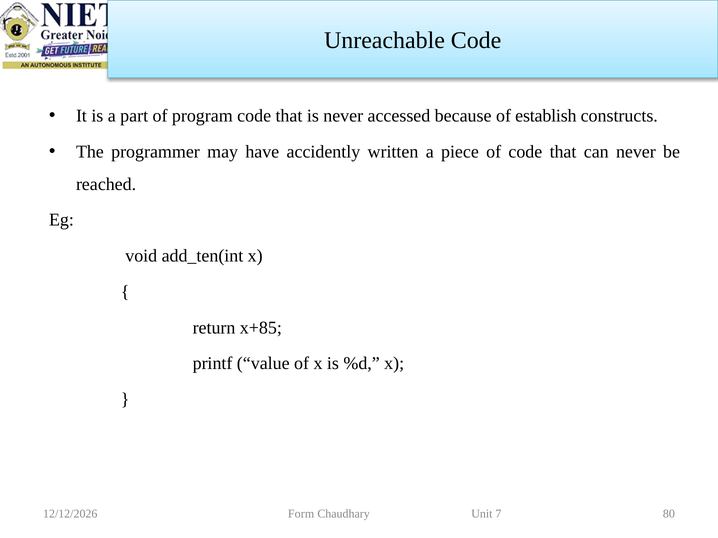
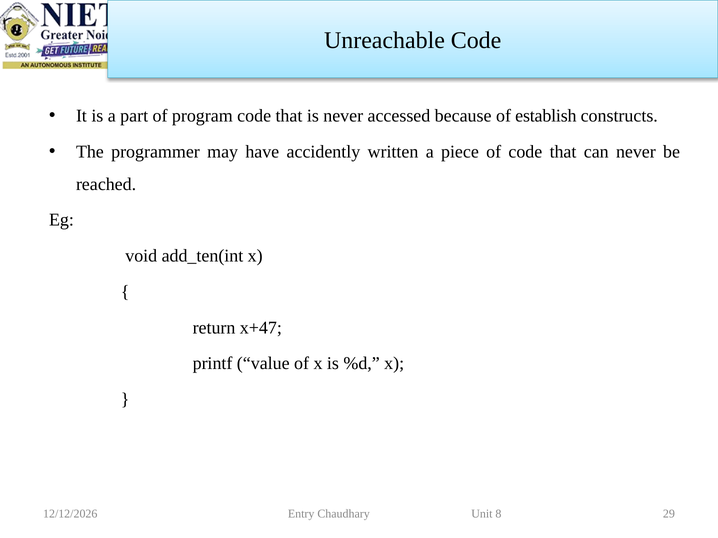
x+85: x+85 -> x+47 (261, 328)
Form: Form -> Entry (301, 514)
7: 7 -> 8 (498, 514)
80: 80 -> 29 (669, 514)
